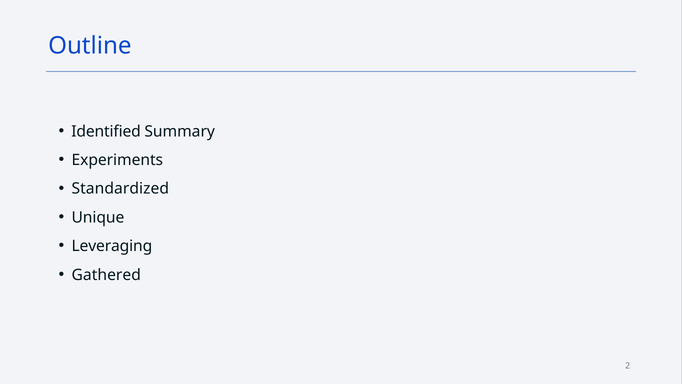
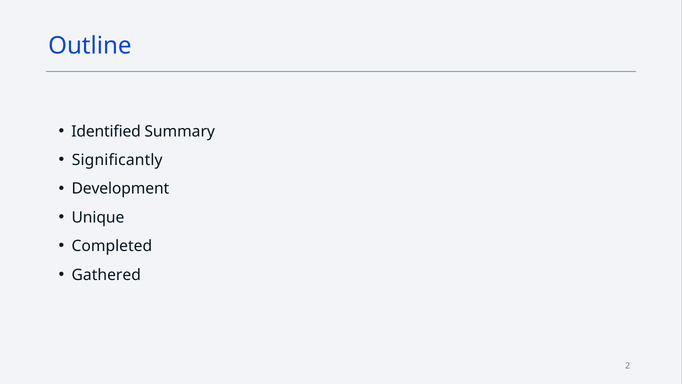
Experiments: Experiments -> Significantly (117, 160)
Standardized: Standardized -> Development (120, 189)
Leveraging: Leveraging -> Completed (112, 246)
